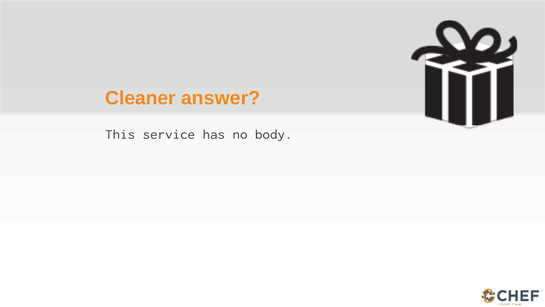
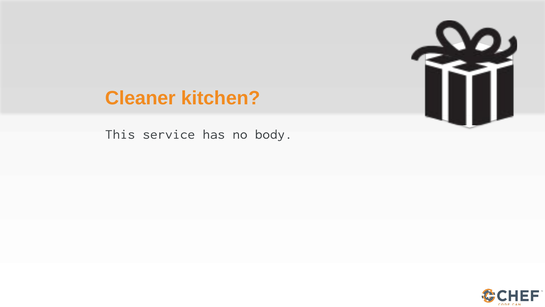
answer: answer -> kitchen (221, 98)
